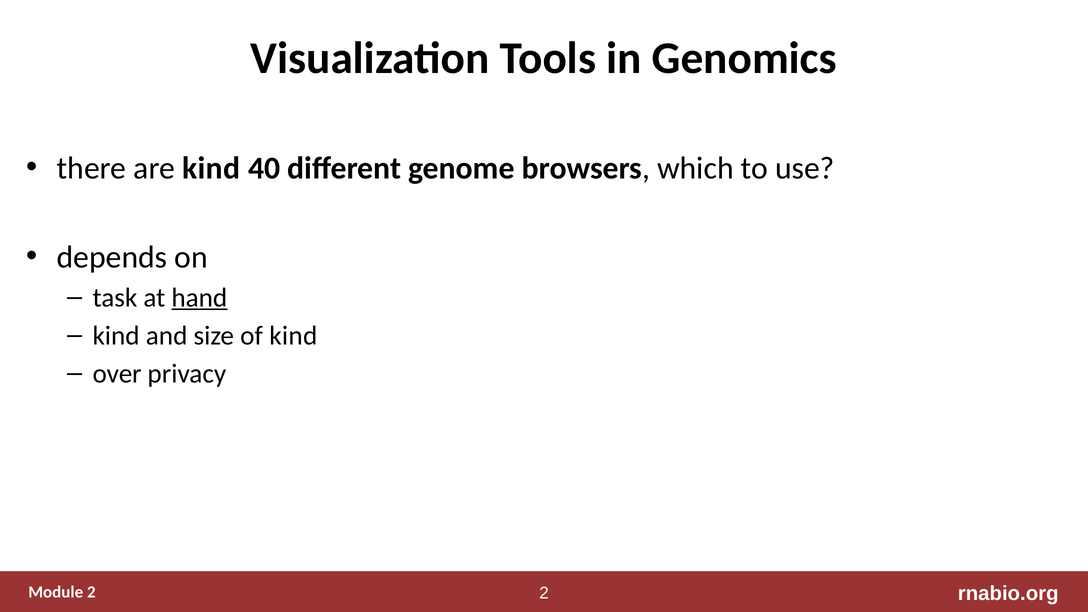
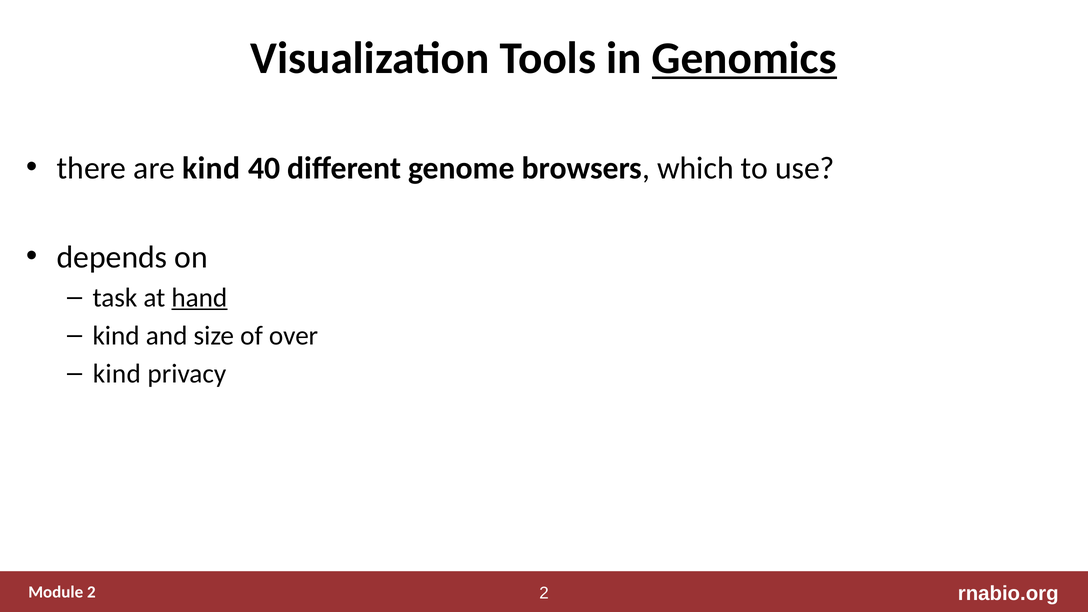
Genomics underline: none -> present (744, 58)
of kind: kind -> over (294, 336)
over: over -> kind (117, 374)
